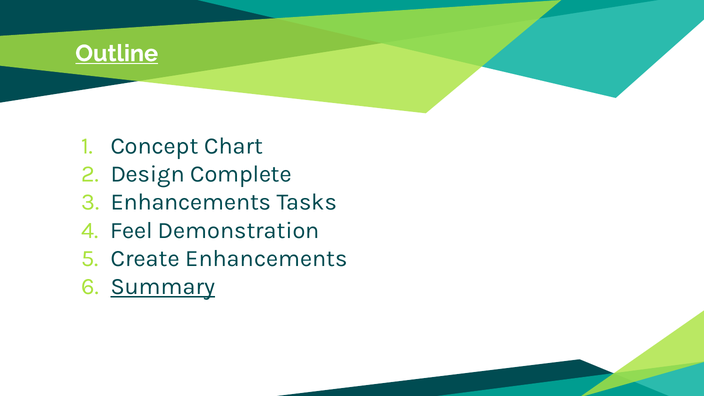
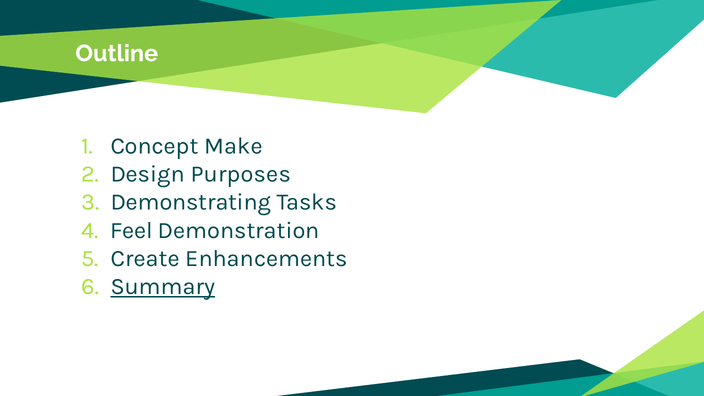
Outline underline: present -> none (117, 53)
Chart: Chart -> Make (233, 146)
Complete: Complete -> Purposes (241, 174)
Enhancements: Enhancements -> Demonstrating (191, 202)
